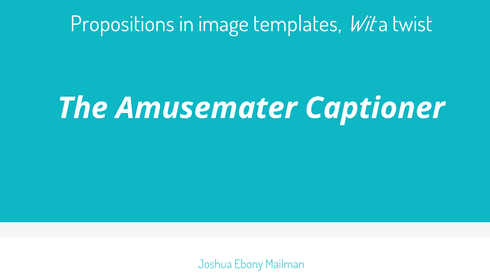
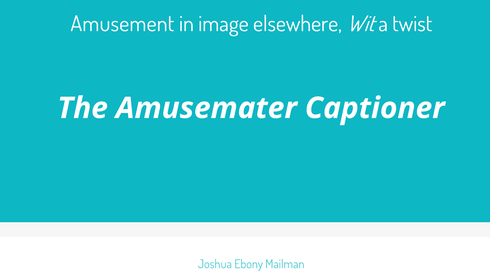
Propositions: Propositions -> Amusement (122, 24)
templates: templates -> elsewhere (297, 24)
